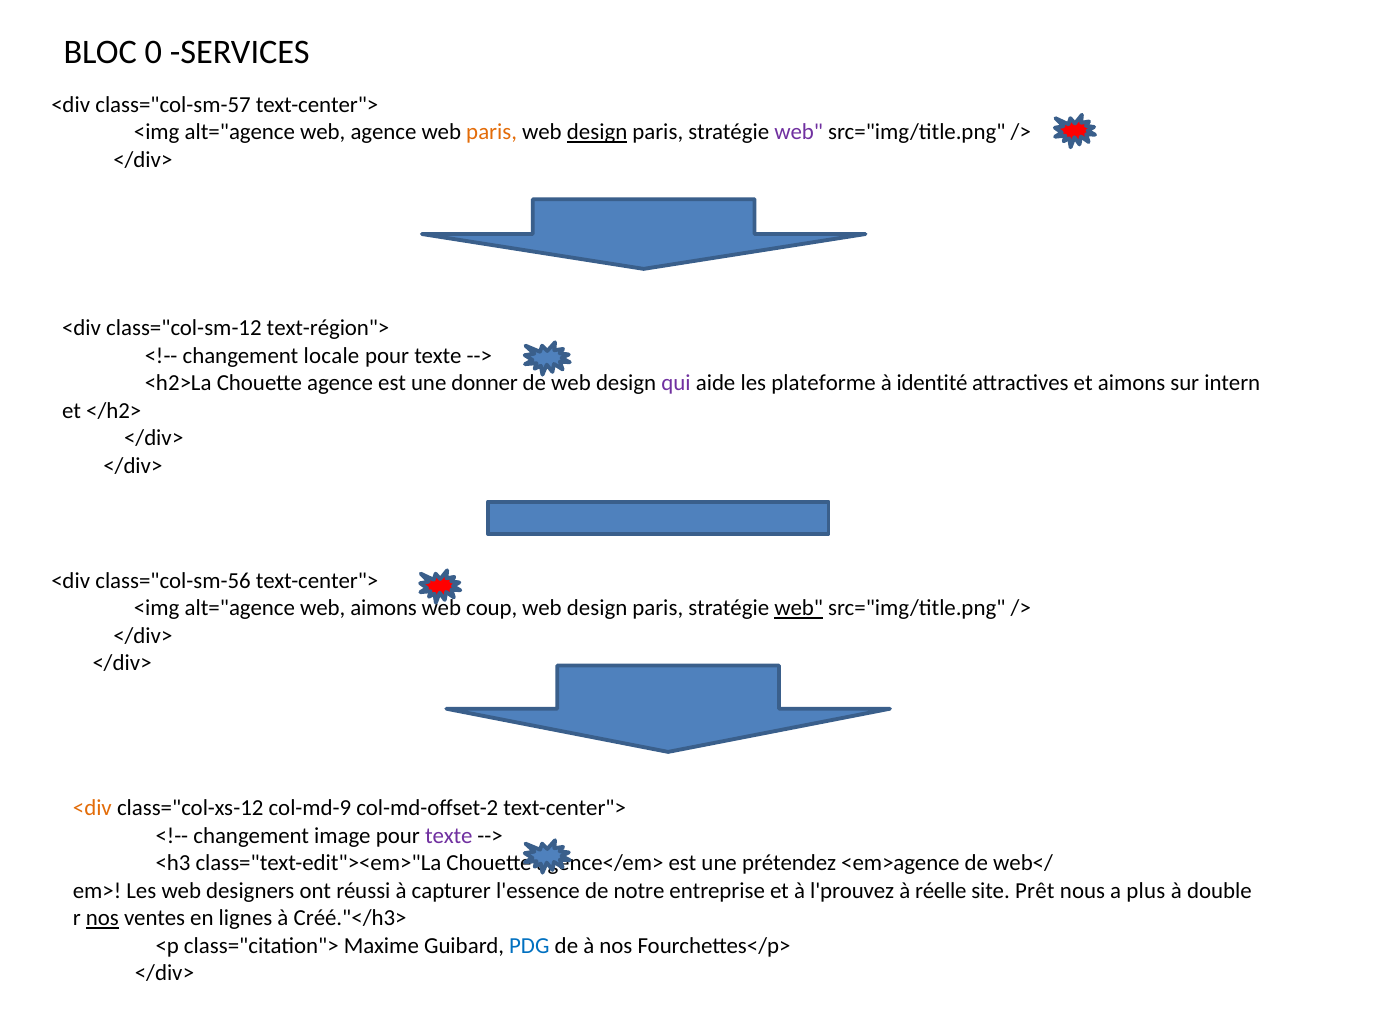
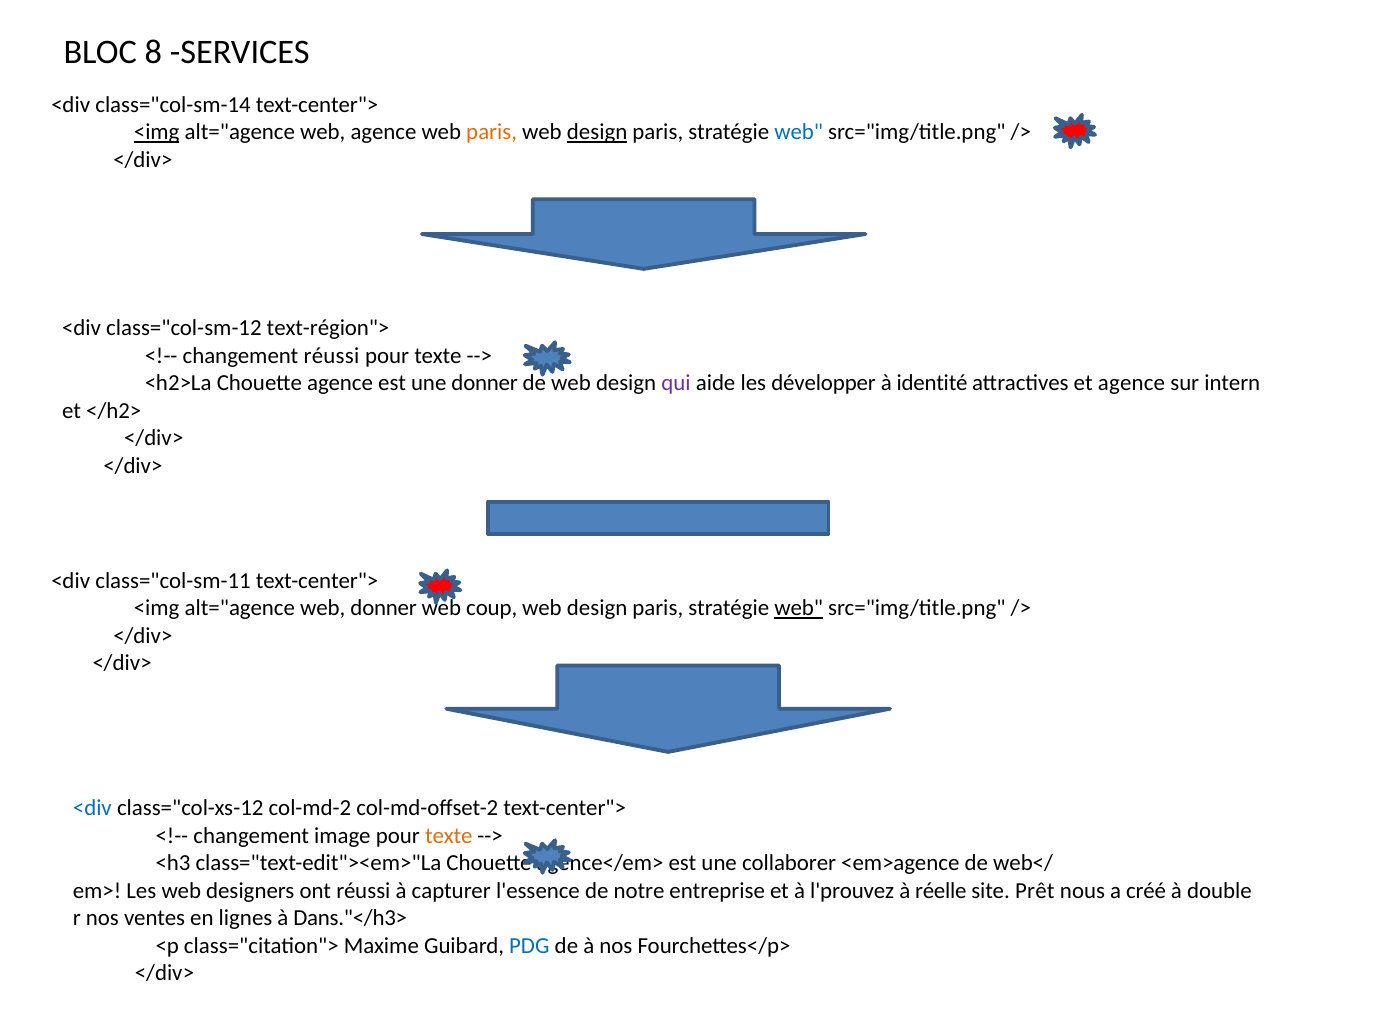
0: 0 -> 8 (153, 52)
class="col-sm-57: class="col-sm-57 -> class="col-sm-14 (173, 104)
<img underline: none -> present (157, 132)
web colour: purple -> blue (799, 132)
changement locale: locale -> réussi (332, 356)
plateforme: plateforme -> développer (824, 383)
et aimons: aimons -> agence (1131, 383)
class="col-sm-56: class="col-sm-56 -> class="col-sm-11 (173, 581)
web aimons: aimons -> donner (384, 608)
<div colour: orange -> blue (92, 808)
col-md-9: col-md-9 -> col-md-2 (310, 808)
texte colour: purple -> orange (449, 835)
prétendez: prétendez -> collaborer (789, 863)
plus: plus -> créé (1146, 890)
nos underline: present -> none (102, 918)
Créé."</h3>: Créé."</h3> -> Dans."</h3> (350, 918)
